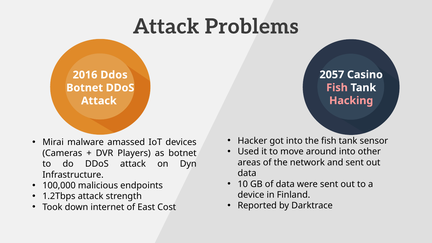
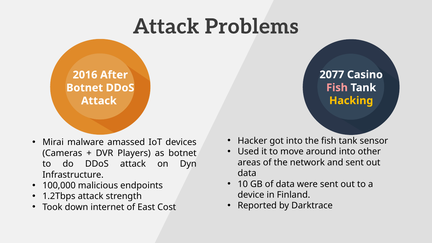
2057: 2057 -> 2077 (332, 75)
2016 Ddos: Ddos -> After (114, 75)
Hacking colour: pink -> yellow (351, 101)
